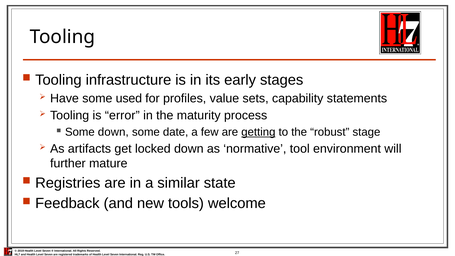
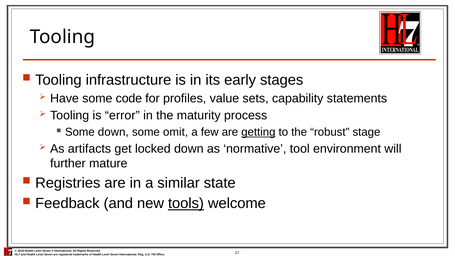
used: used -> code (129, 98)
date: date -> omit (176, 132)
tools underline: none -> present (186, 203)
